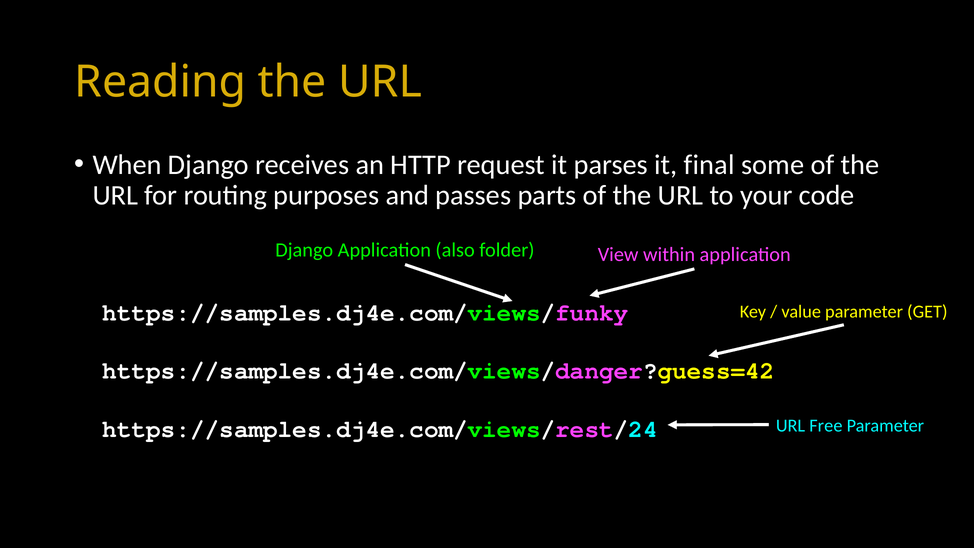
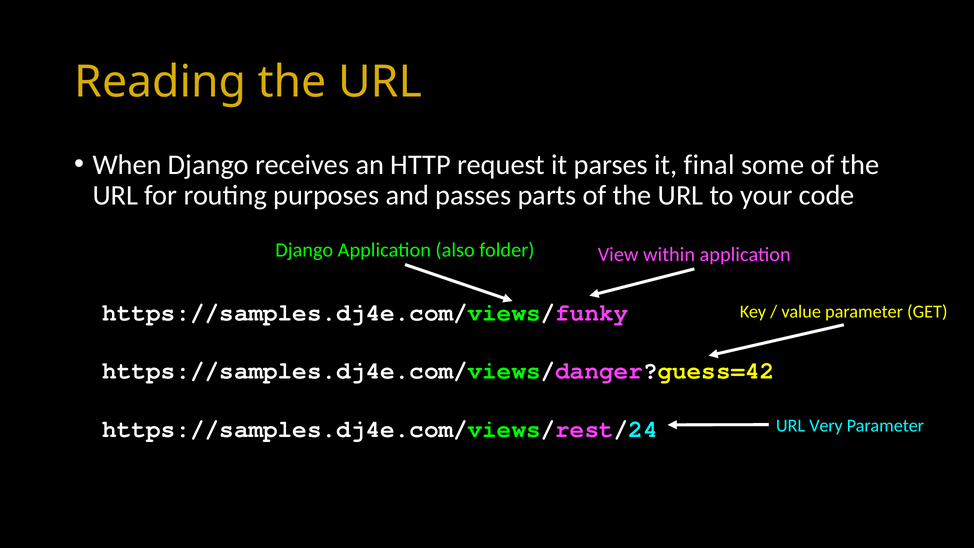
Free: Free -> Very (826, 426)
